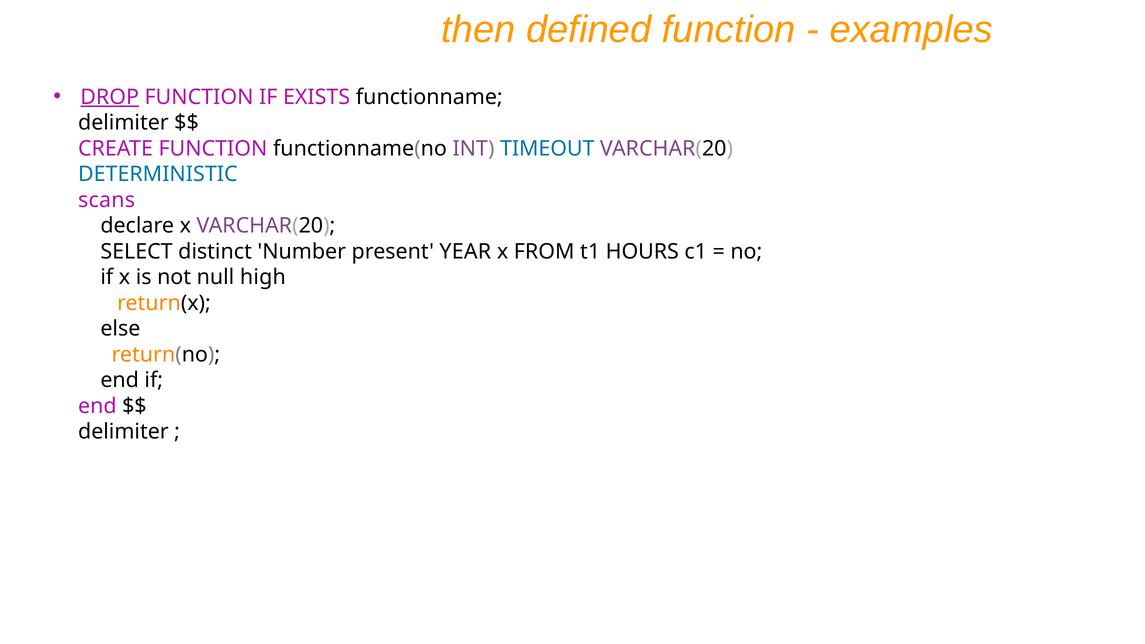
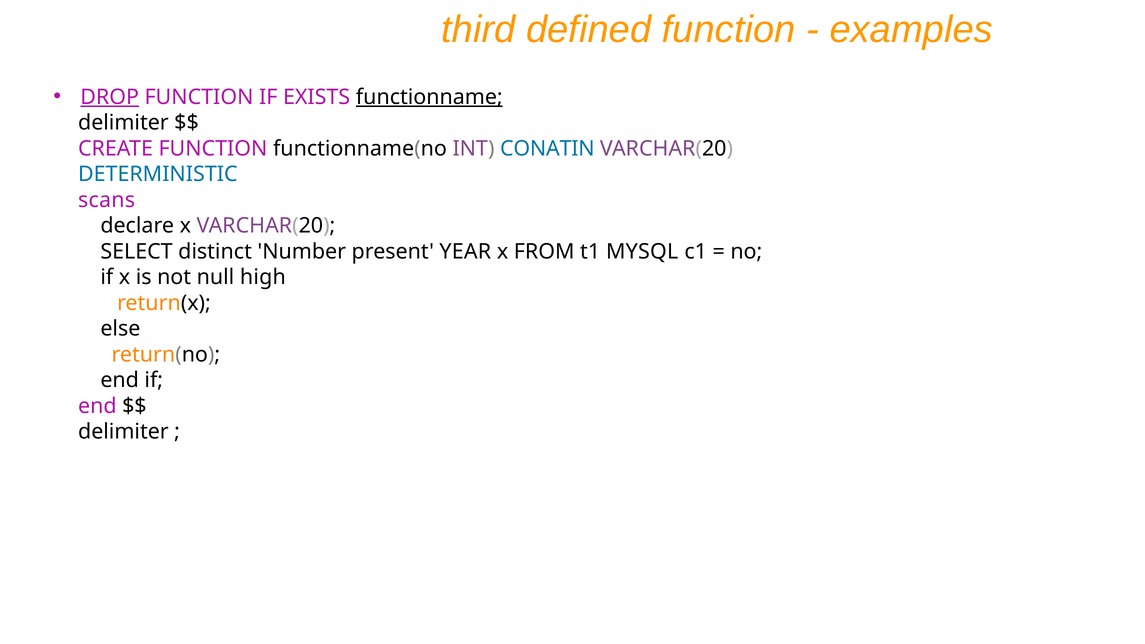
then: then -> third (478, 30)
functionname underline: none -> present (429, 97)
TIMEOUT: TIMEOUT -> CONATIN (547, 149)
HOURS: HOURS -> MYSQL (642, 252)
